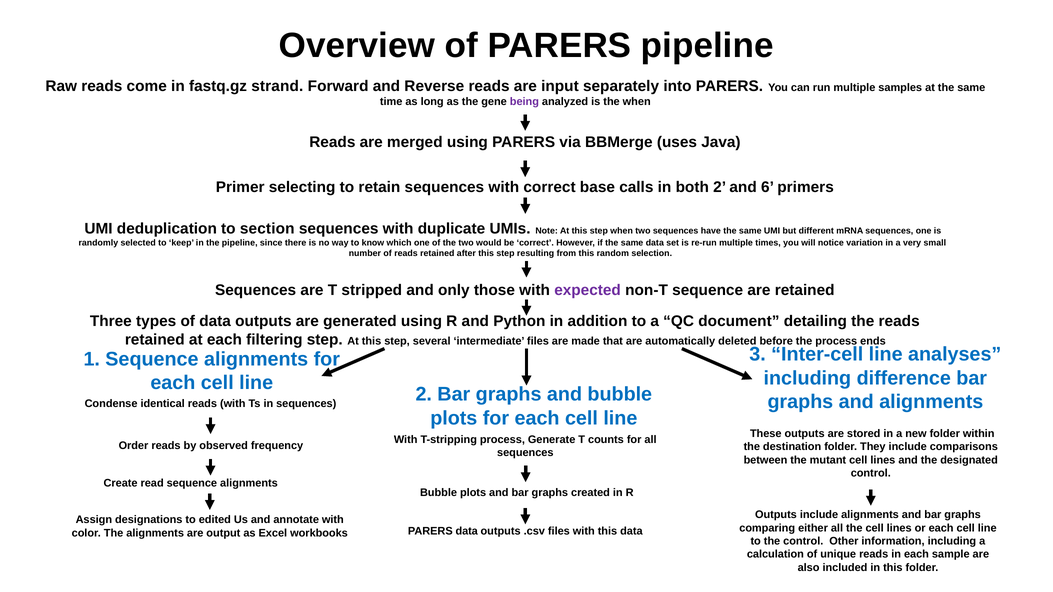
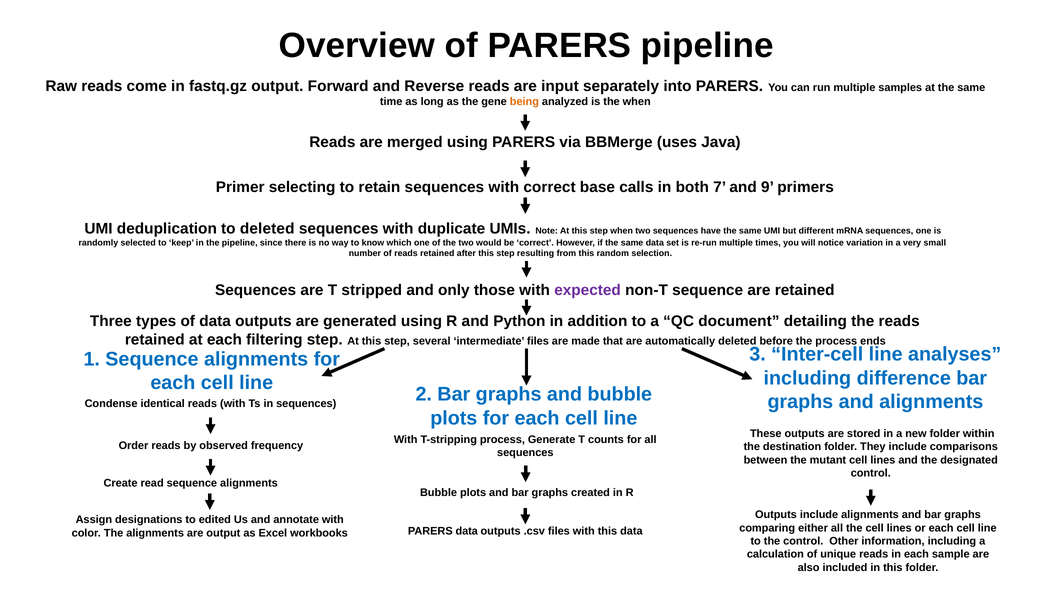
fastq.gz strand: strand -> output (277, 86)
being colour: purple -> orange (524, 102)
both 2: 2 -> 7 (720, 187)
6: 6 -> 9 (767, 187)
to section: section -> deleted (267, 229)
